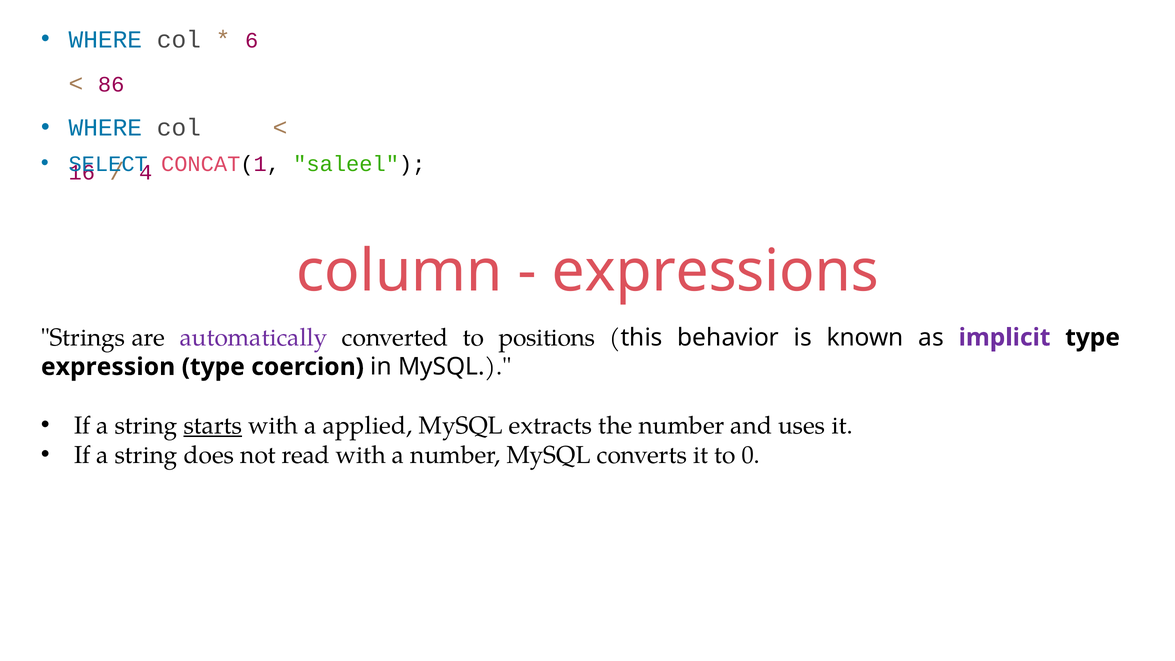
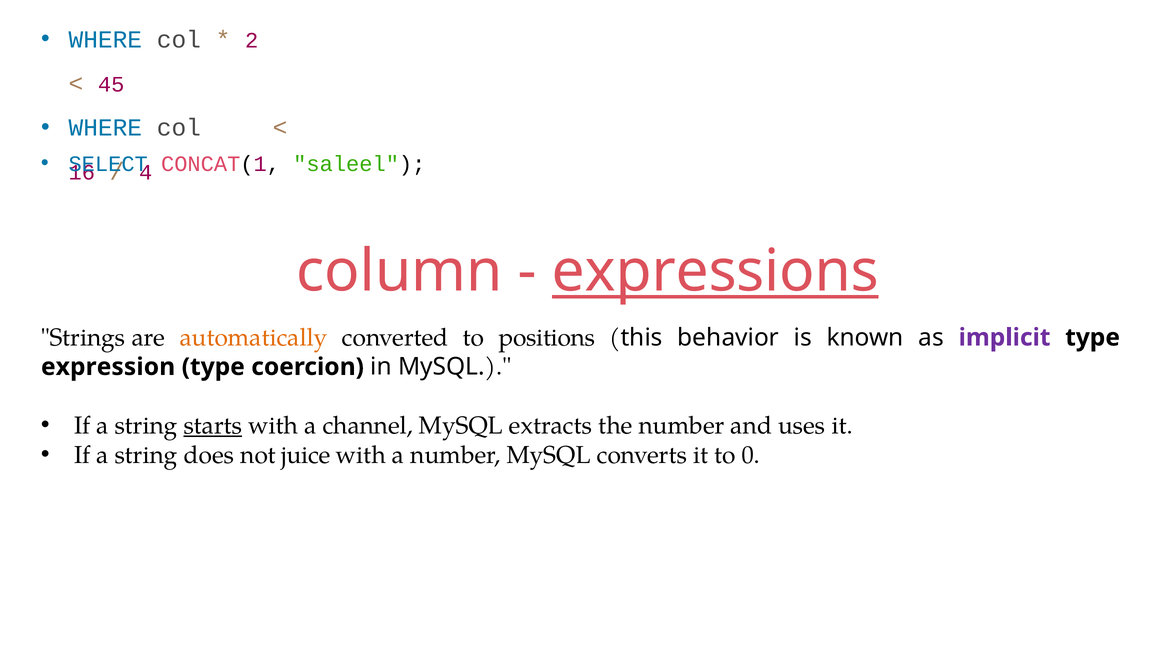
6: 6 -> 2 (252, 41)
86: 86 -> 45 (111, 85)
expressions underline: none -> present (715, 271)
automatically colour: purple -> orange (253, 337)
applied: applied -> channel (368, 426)
read: read -> juice (306, 455)
